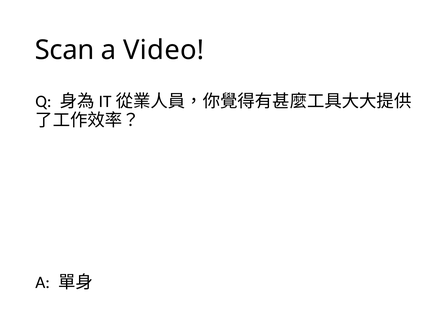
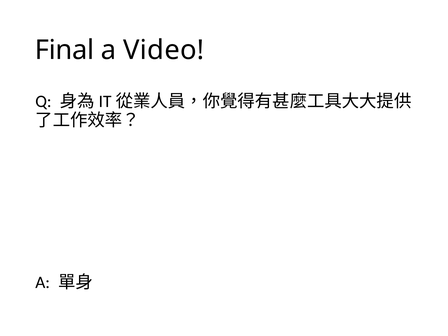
Scan: Scan -> Final (65, 50)
